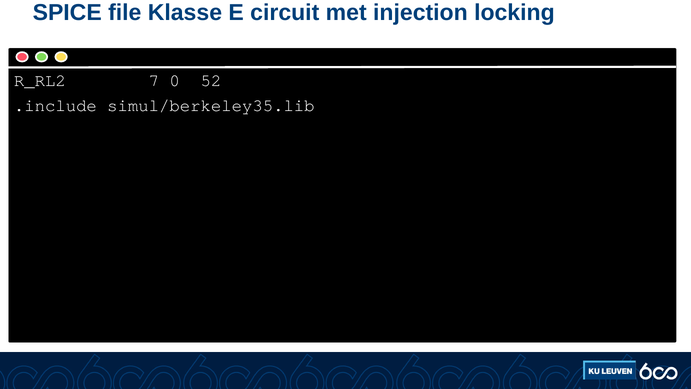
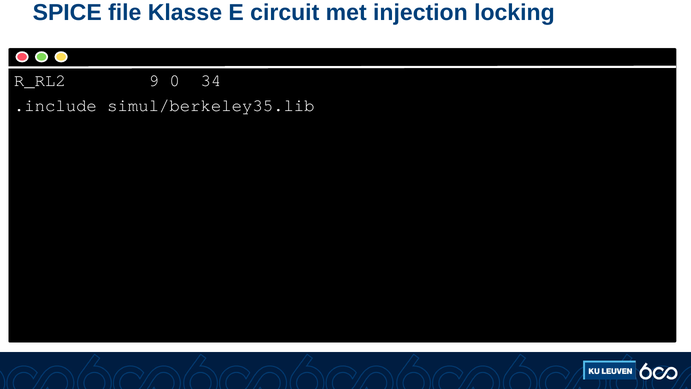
7: 7 -> 9 (154, 81)
52: 52 -> 34 (211, 81)
